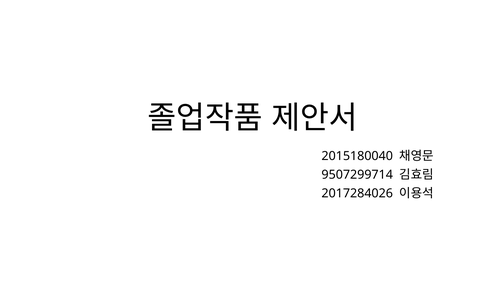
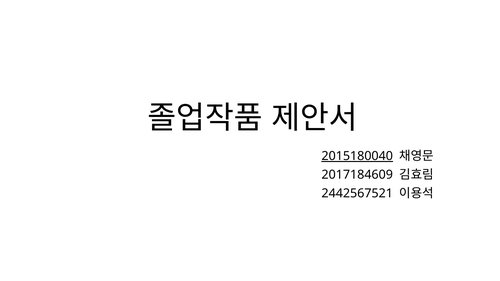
2015180040 underline: none -> present (357, 156)
9507299714: 9507299714 -> 2017184609 (357, 175)
2017284026: 2017284026 -> 2442567521 (357, 194)
